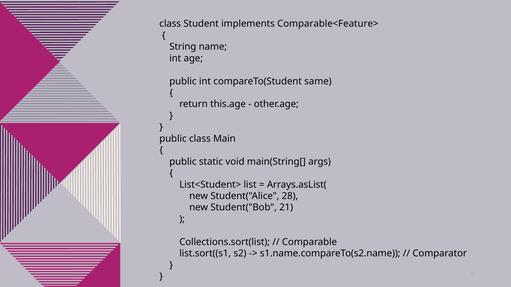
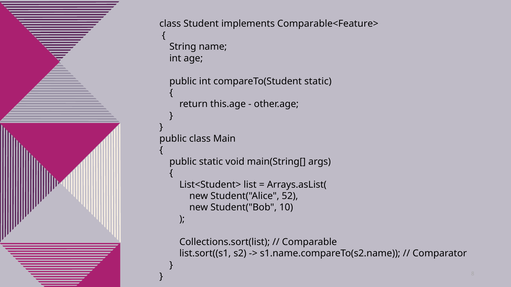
compareTo(Student same: same -> static (318, 81)
28: 28 -> 52 (290, 196)
21: 21 -> 10 (286, 208)
